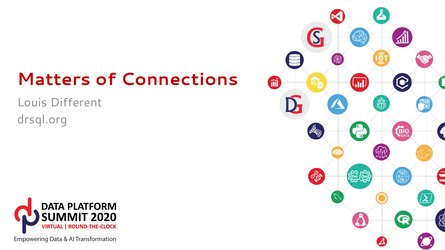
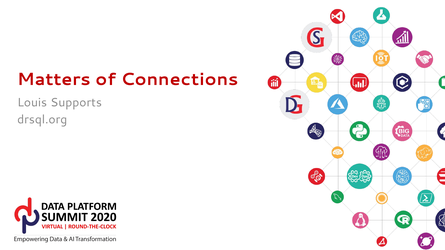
Different: Different -> Supports (76, 103)
